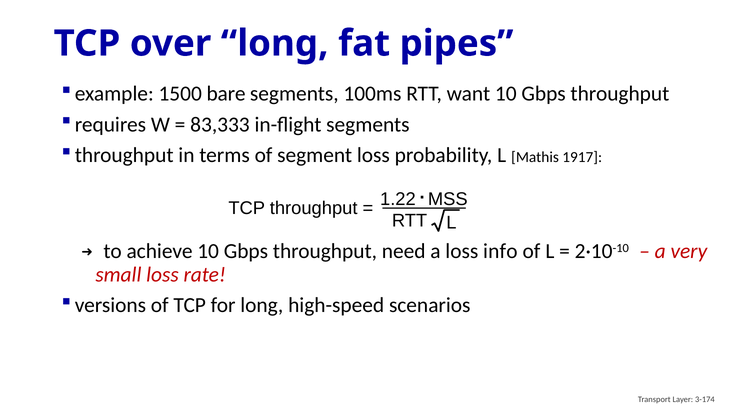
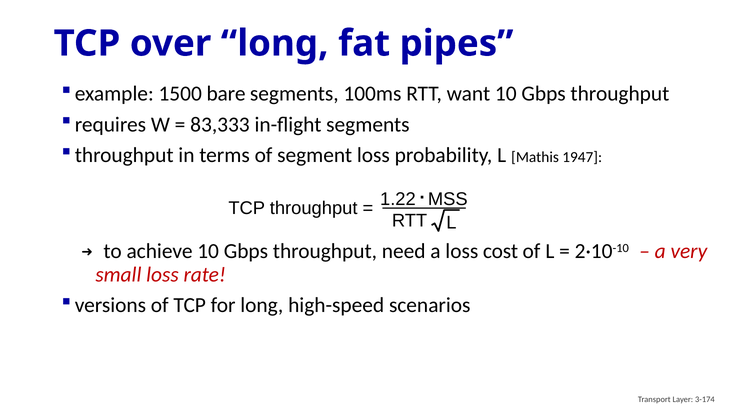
1917: 1917 -> 1947 (582, 157)
info: info -> cost (501, 251)
